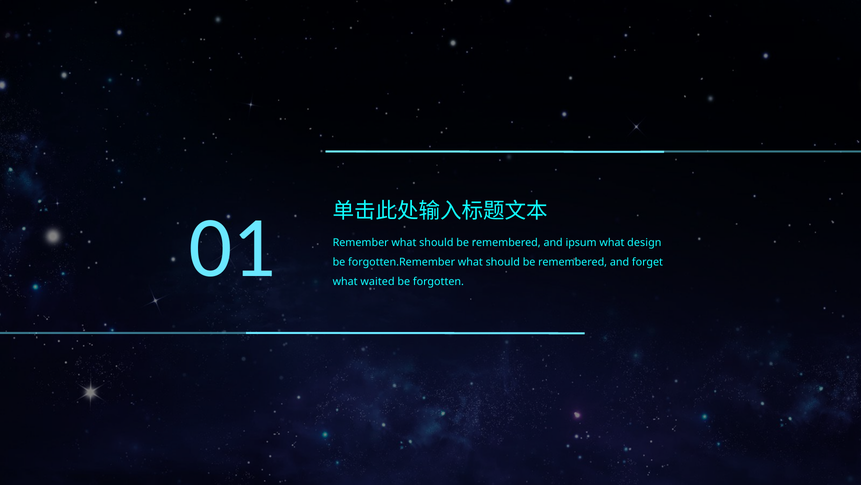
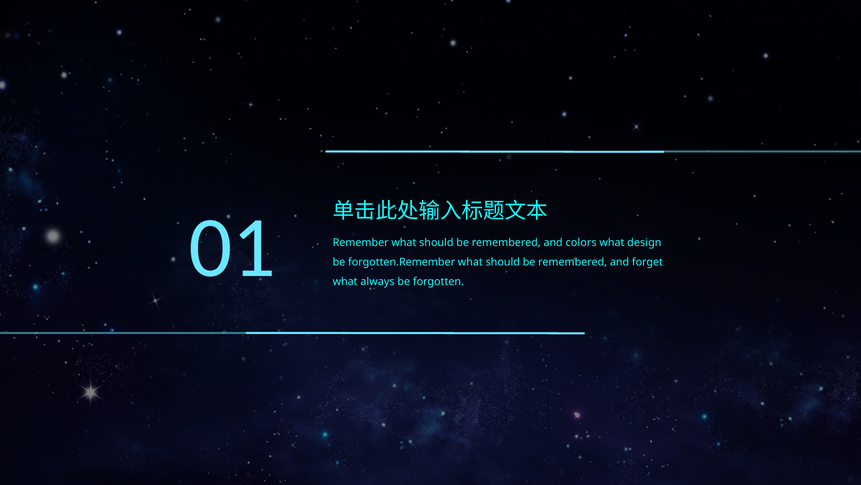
ipsum: ipsum -> colors (581, 243)
waited: waited -> always (378, 281)
